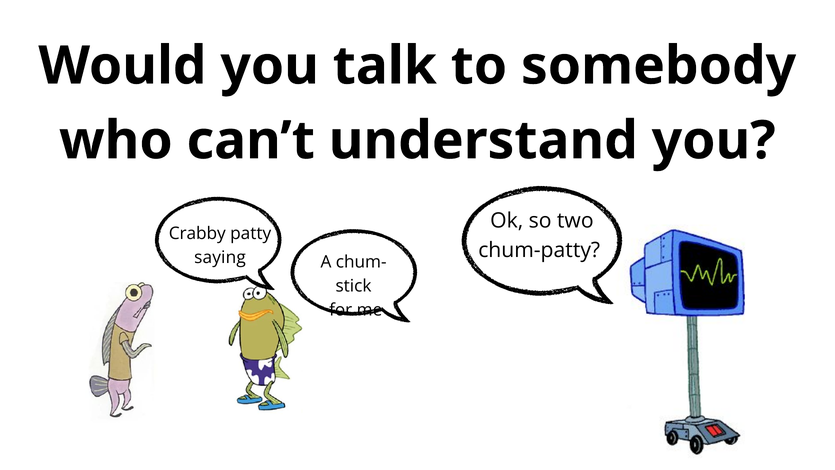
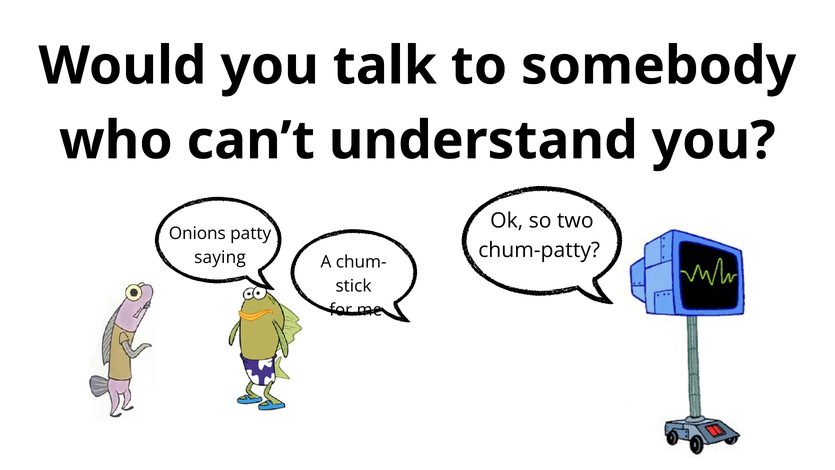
Crabby: Crabby -> Onions (197, 233)
